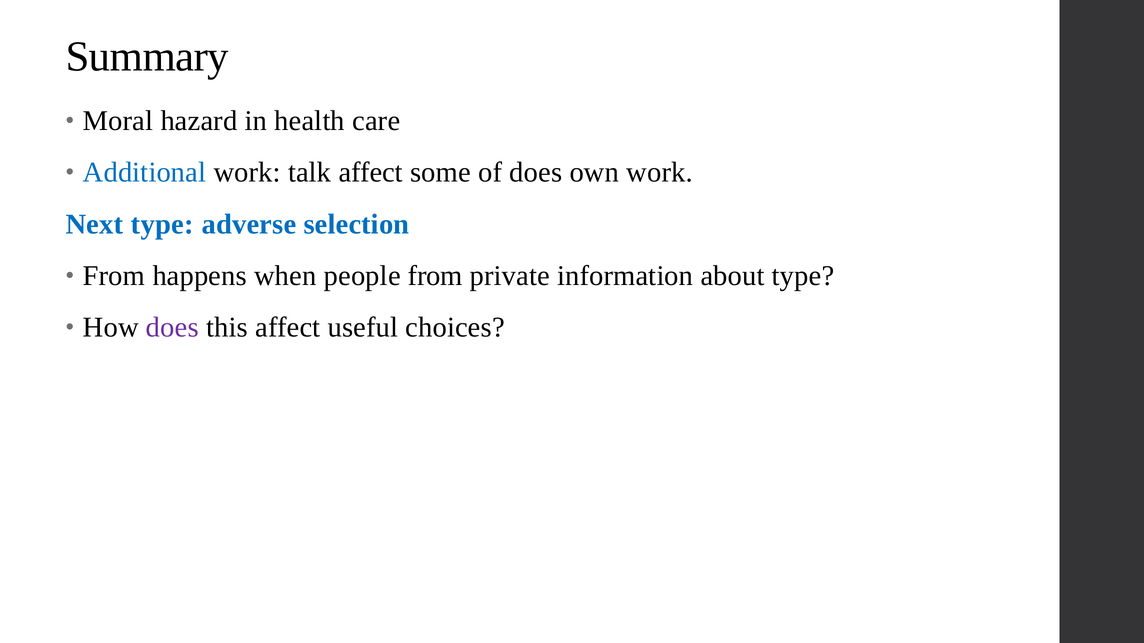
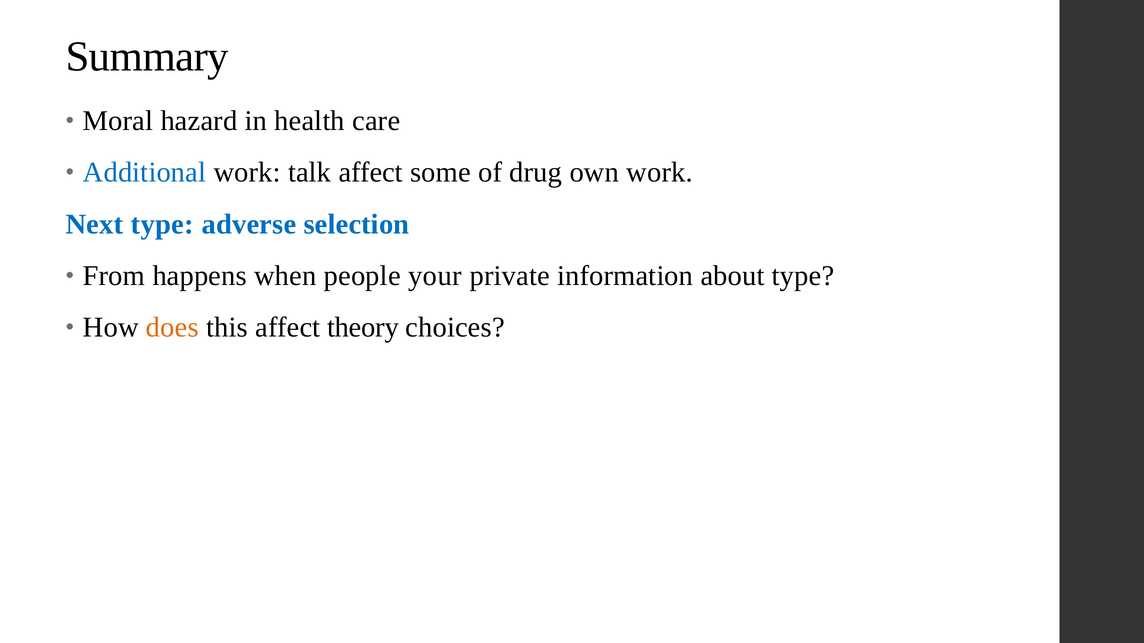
of does: does -> drug (536, 173)
people from: from -> your (435, 276)
does colour: purple -> orange (172, 328)
useful: useful -> theory (363, 328)
